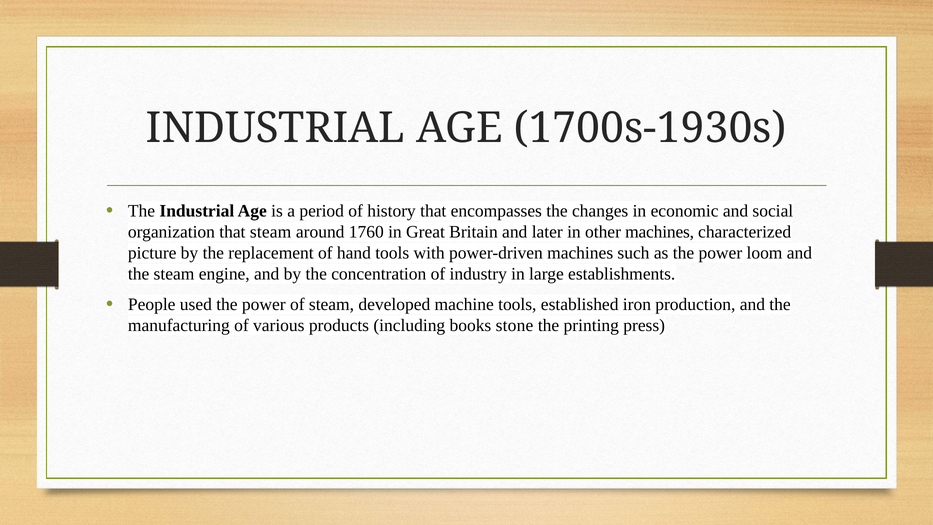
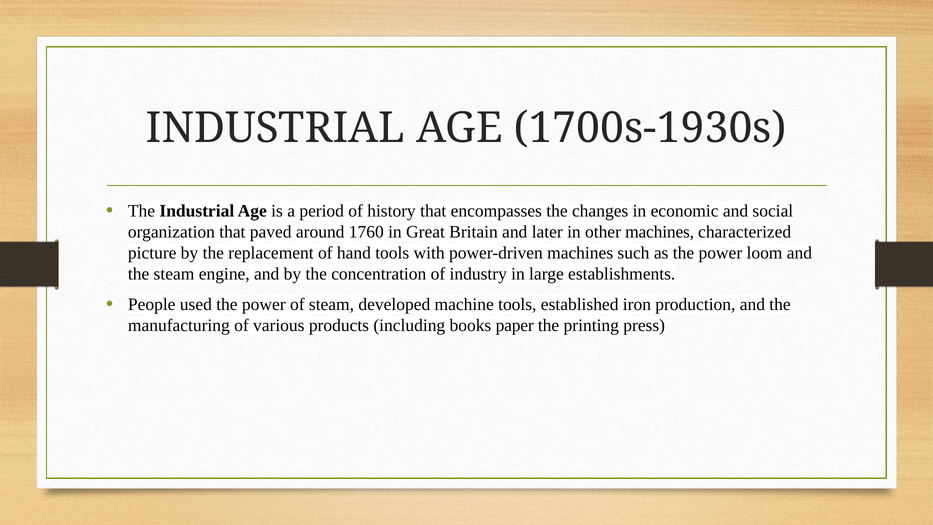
that steam: steam -> paved (271, 232)
stone: stone -> paper (515, 325)
